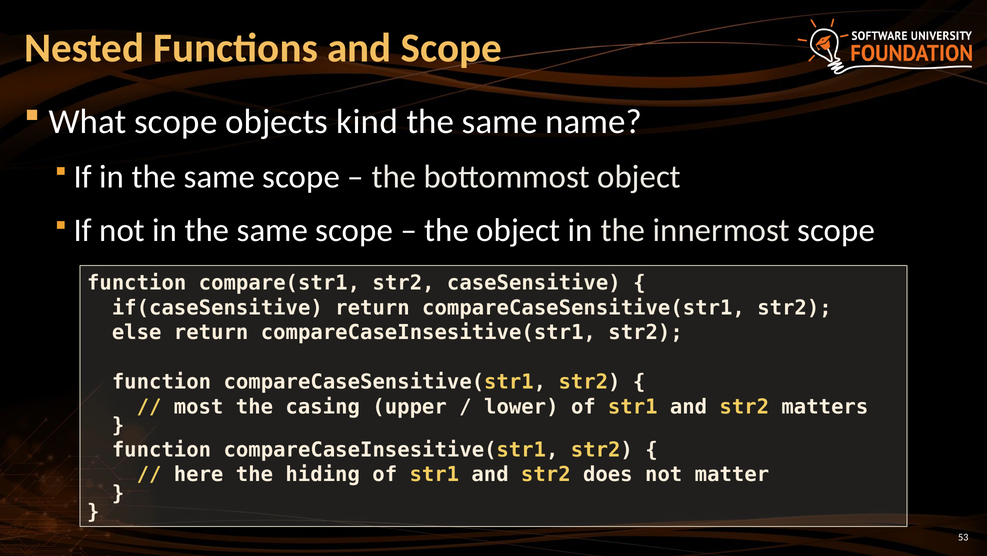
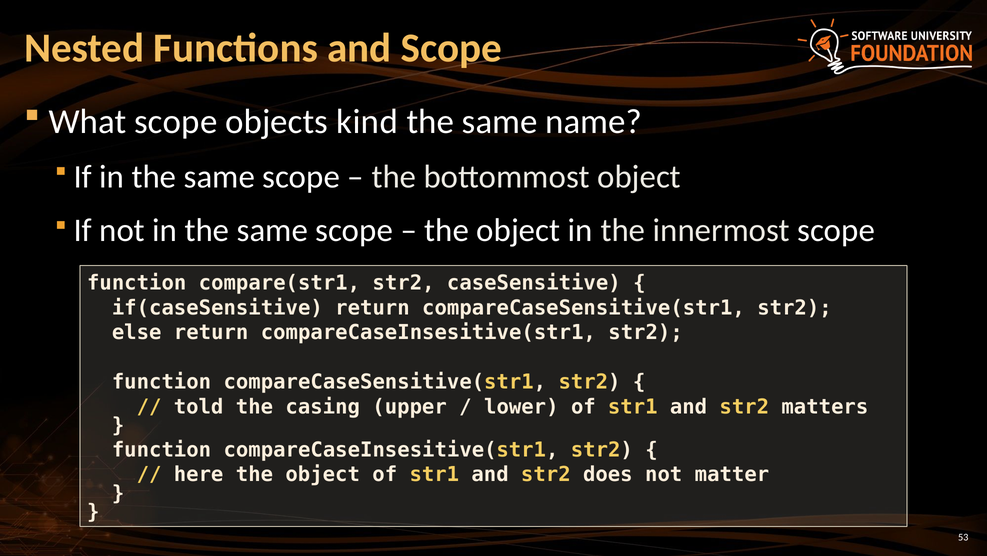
most: most -> told (199, 406)
here the hiding: hiding -> object (323, 474)
